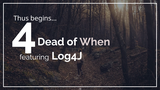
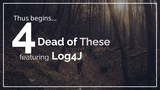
When: When -> These (95, 42)
